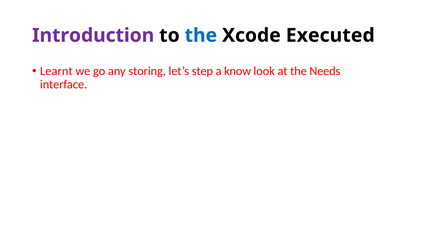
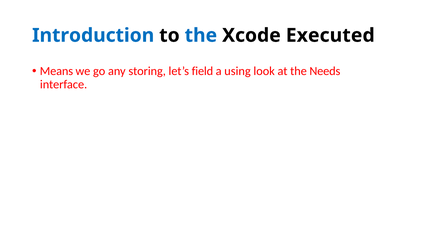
Introduction colour: purple -> blue (93, 35)
Learnt: Learnt -> Means (56, 71)
step: step -> field (202, 71)
know: know -> using (238, 71)
